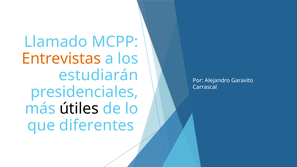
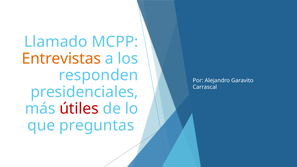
estudiarán: estudiarán -> responden (98, 75)
útiles colour: black -> red (79, 109)
diferentes: diferentes -> preguntas (97, 125)
